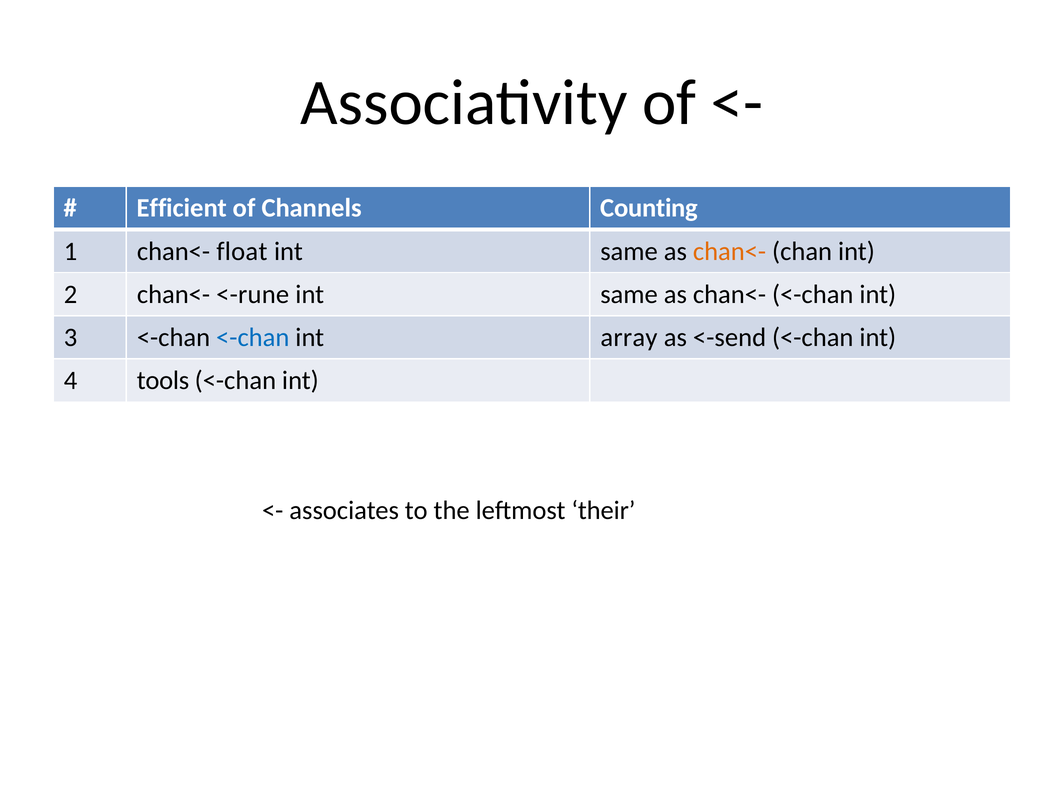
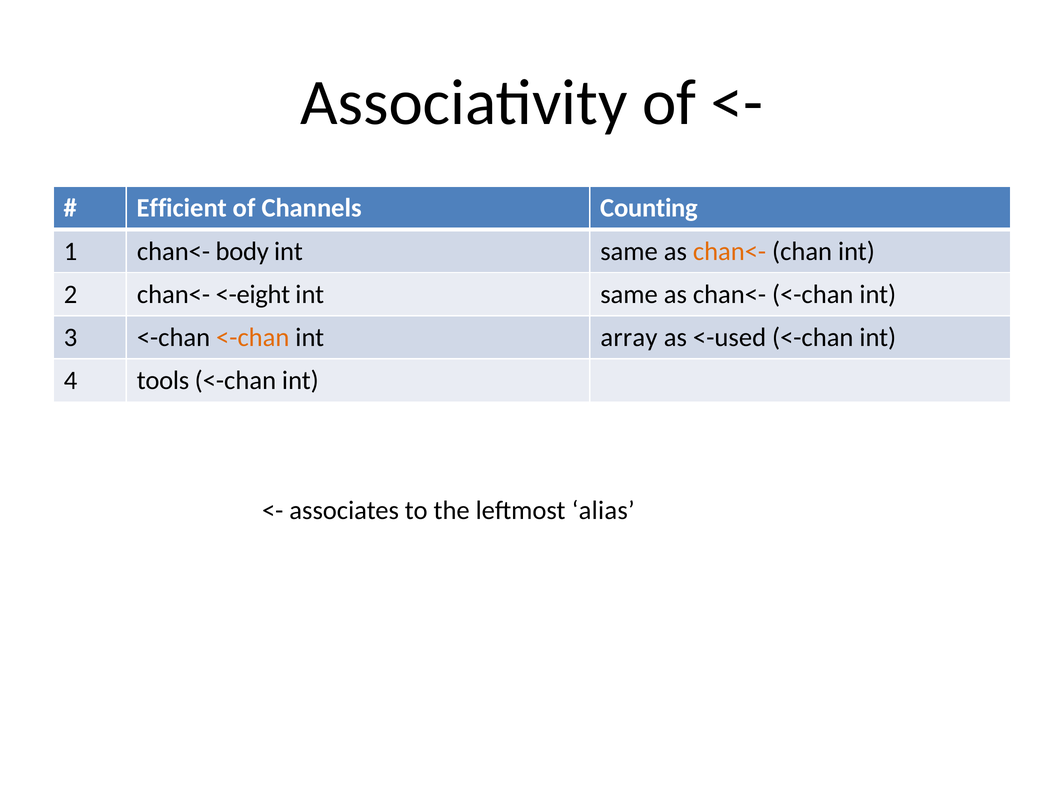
float: float -> body (242, 251)
<-rune: <-rune -> <-eight (253, 294)
<-chan colour: blue -> orange (253, 338)
<-send: <-send -> <-used (730, 338)
their: their -> alias (603, 510)
